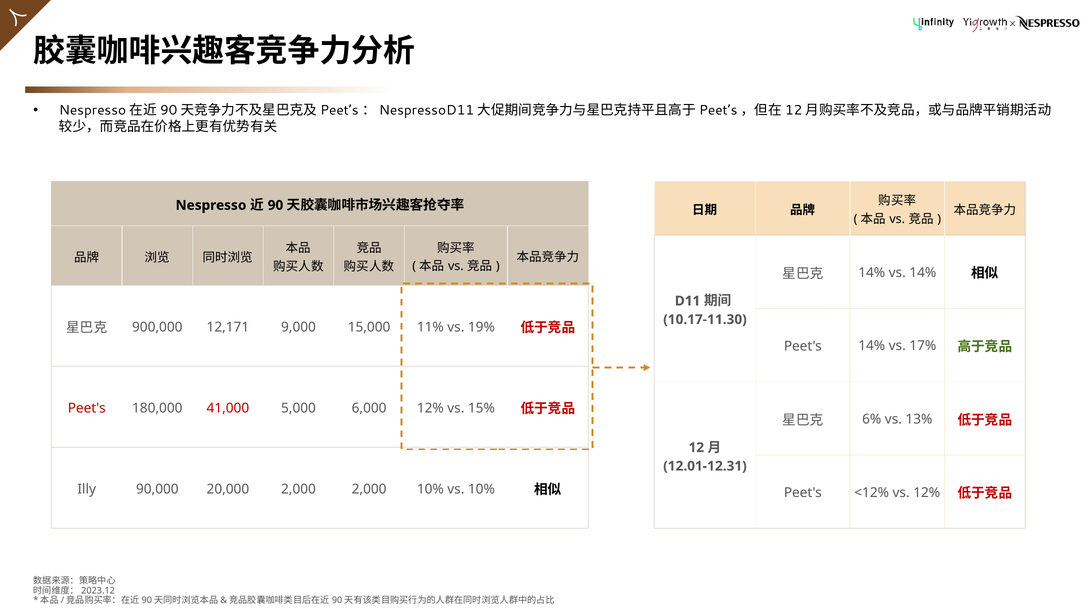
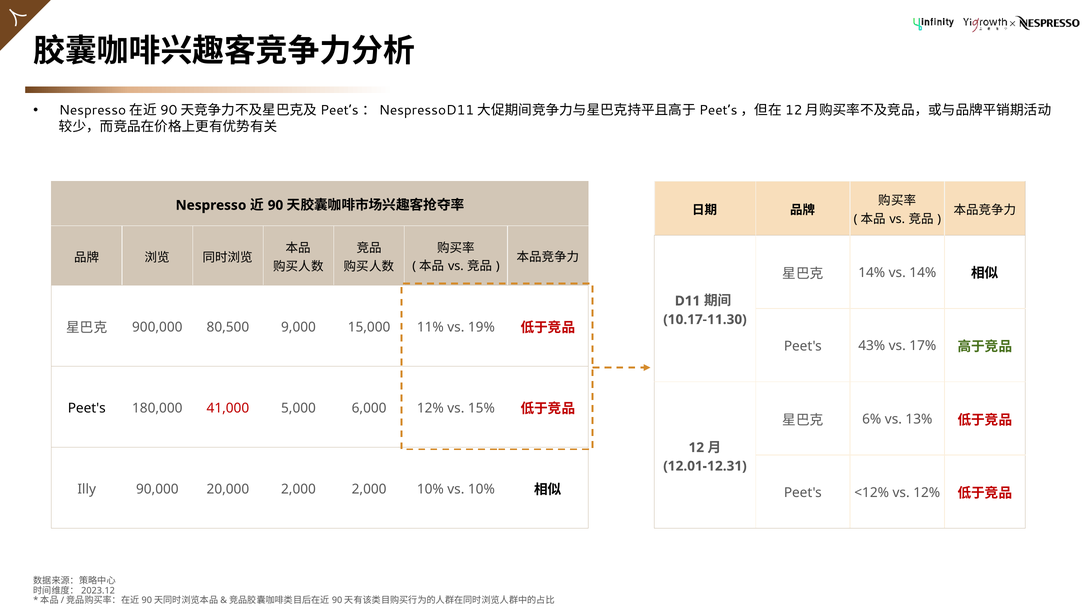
12,171: 12,171 -> 80,500 (228, 327)
Peet's 14%: 14% -> 43% (872, 346)
Peet's colour: red -> black (87, 408)
